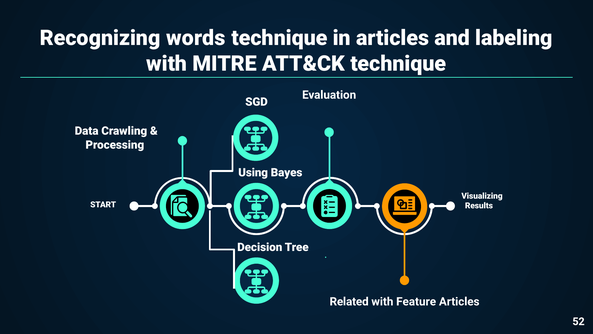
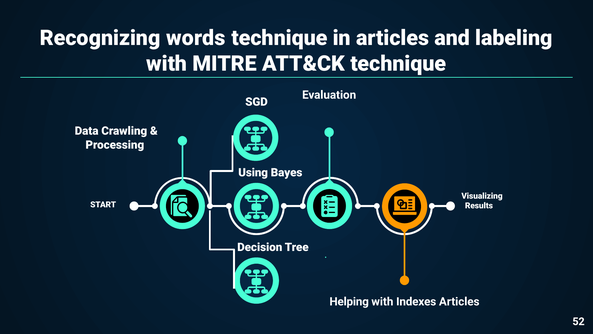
Related: Related -> Helping (349, 301)
Feature: Feature -> Indexes (416, 301)
